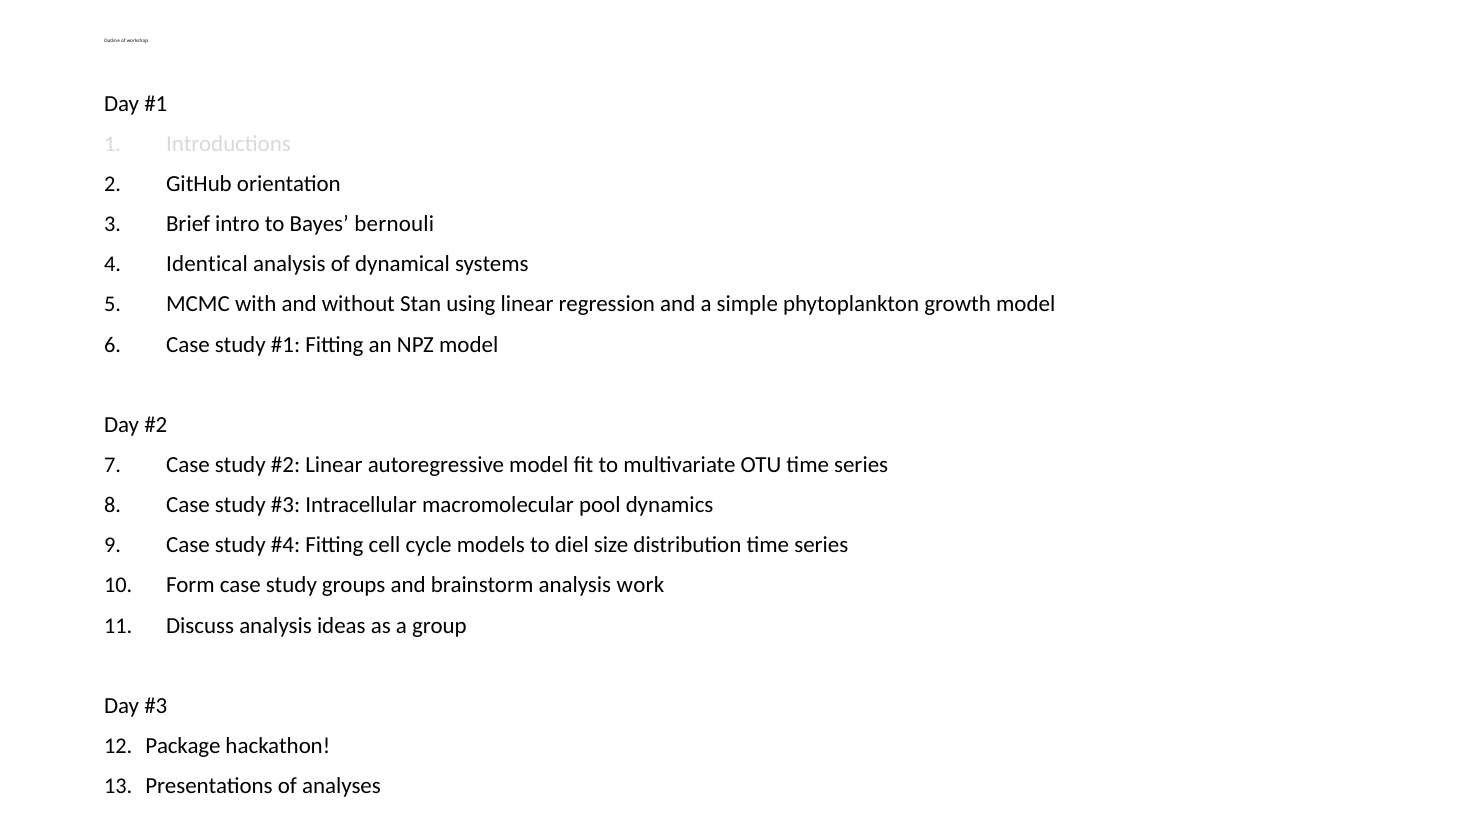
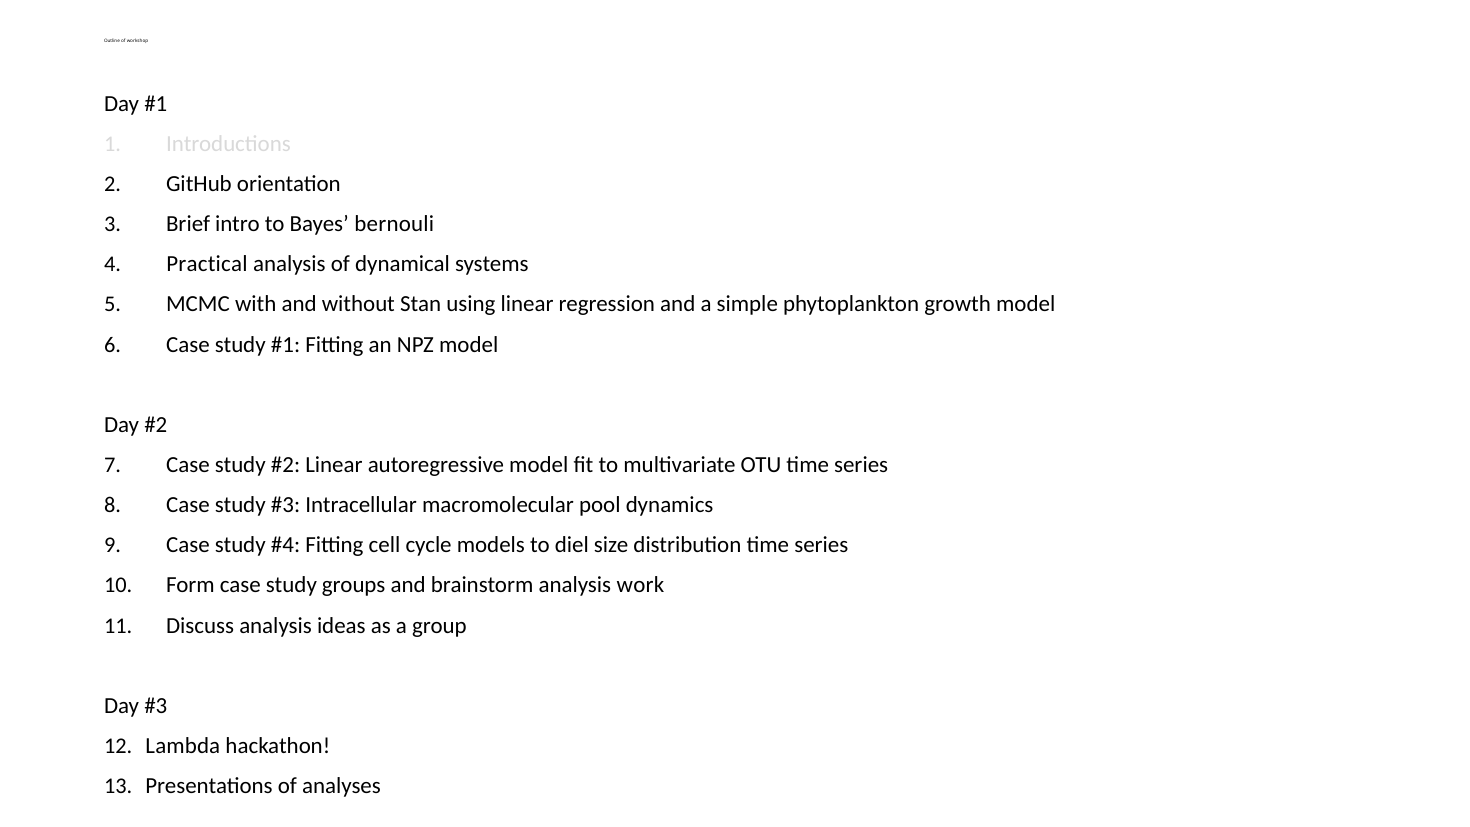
Identical: Identical -> Practical (207, 264)
Package: Package -> Lambda (183, 746)
